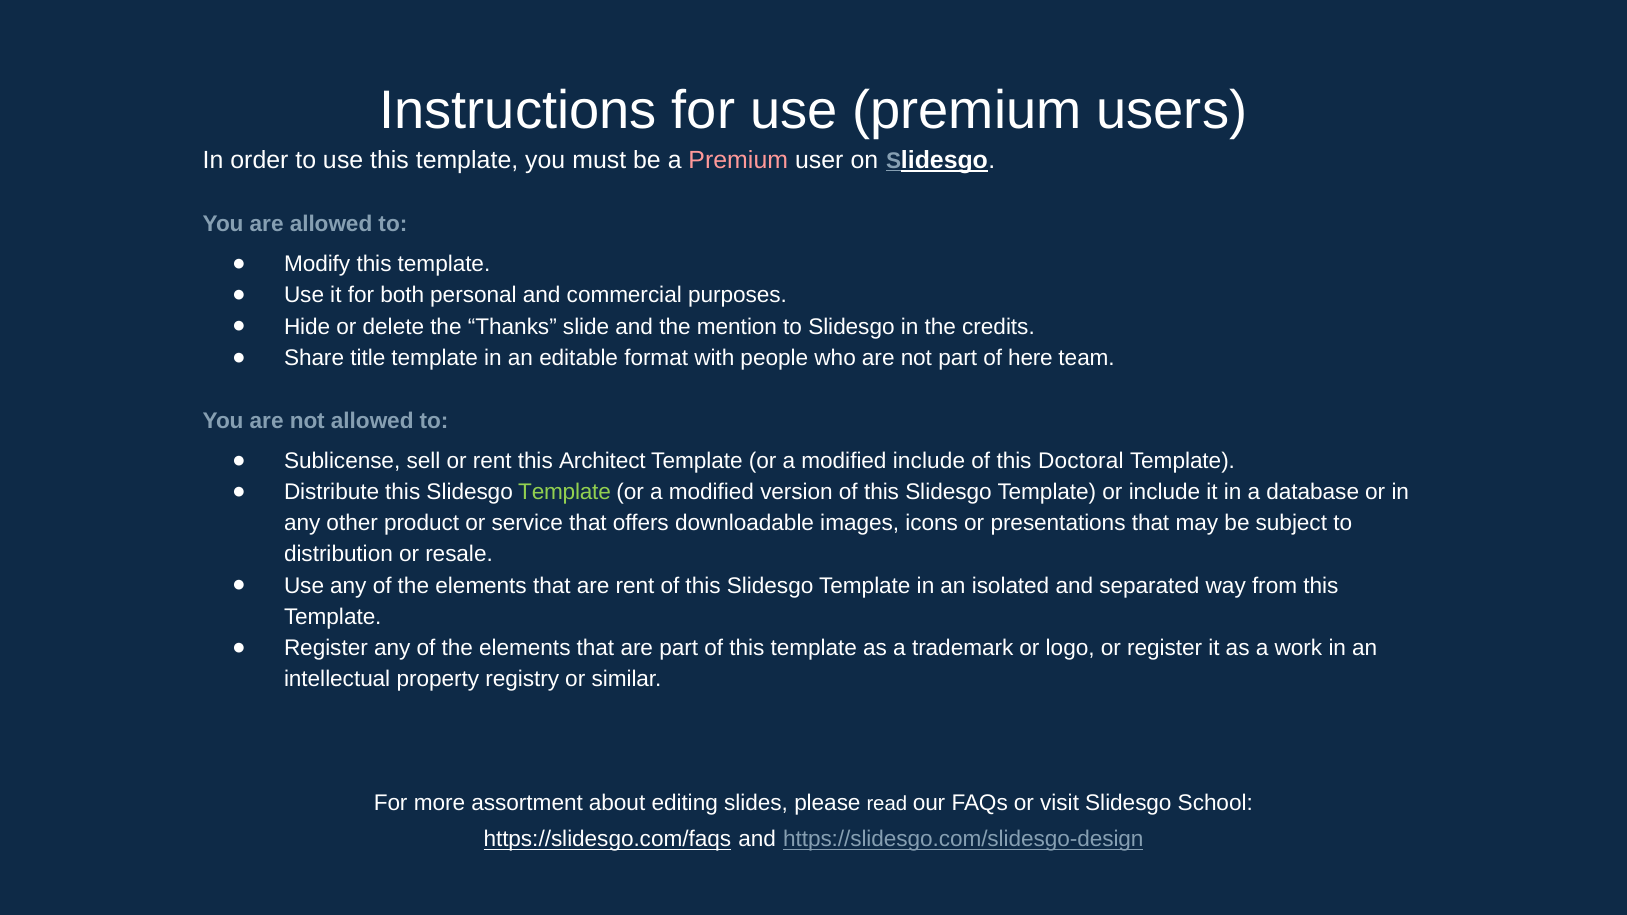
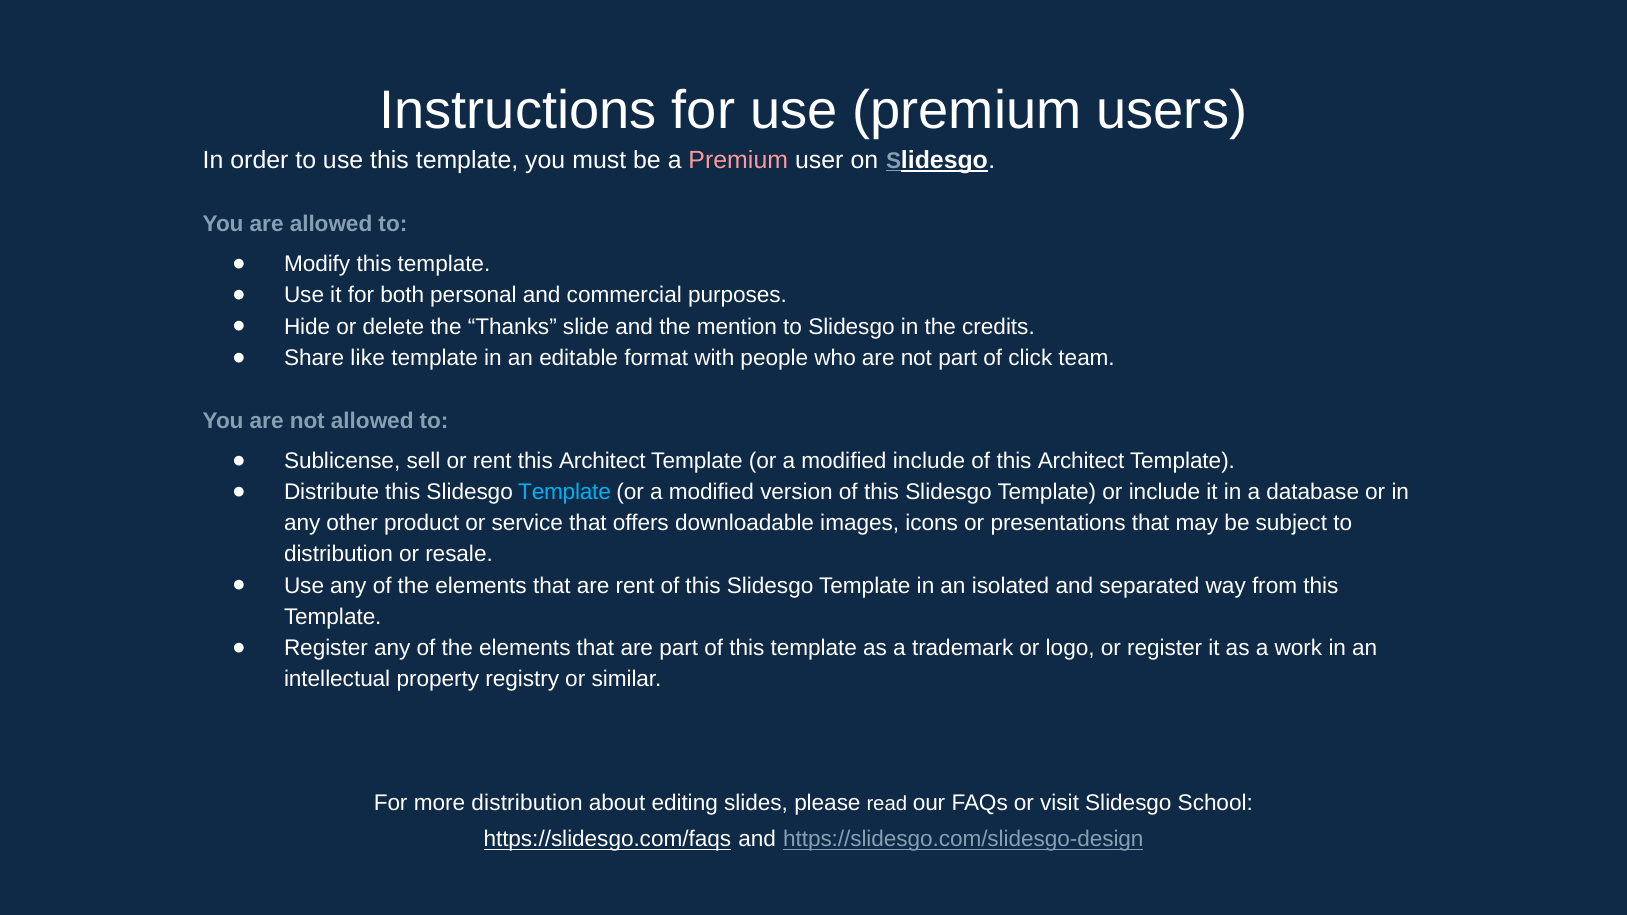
title: title -> like (368, 358)
here: here -> click (1030, 358)
of this Doctoral: Doctoral -> Architect (1081, 461)
Template colour: light green -> light blue (565, 492)
more assortment: assortment -> distribution (527, 803)
